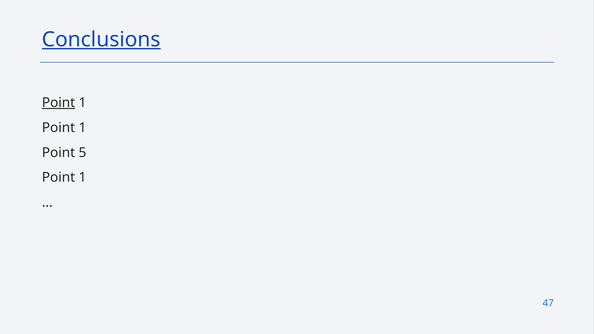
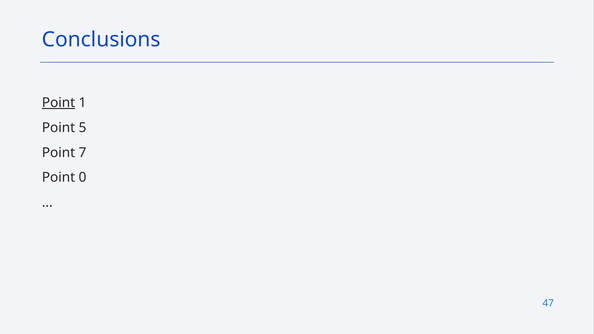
Conclusions underline: present -> none (101, 40)
1: 1 -> 5 (83, 128)
5: 5 -> 7 (83, 153)
1: 1 -> 0 (83, 178)
